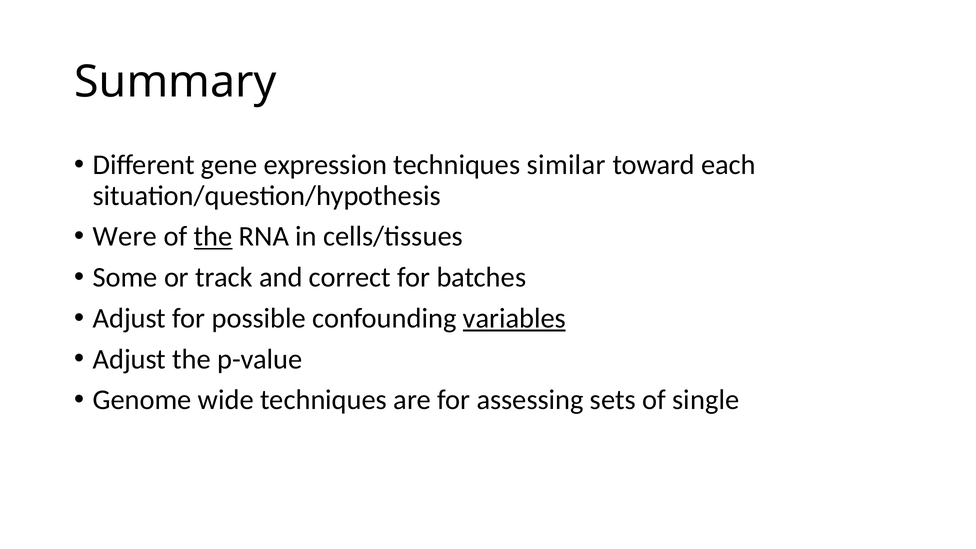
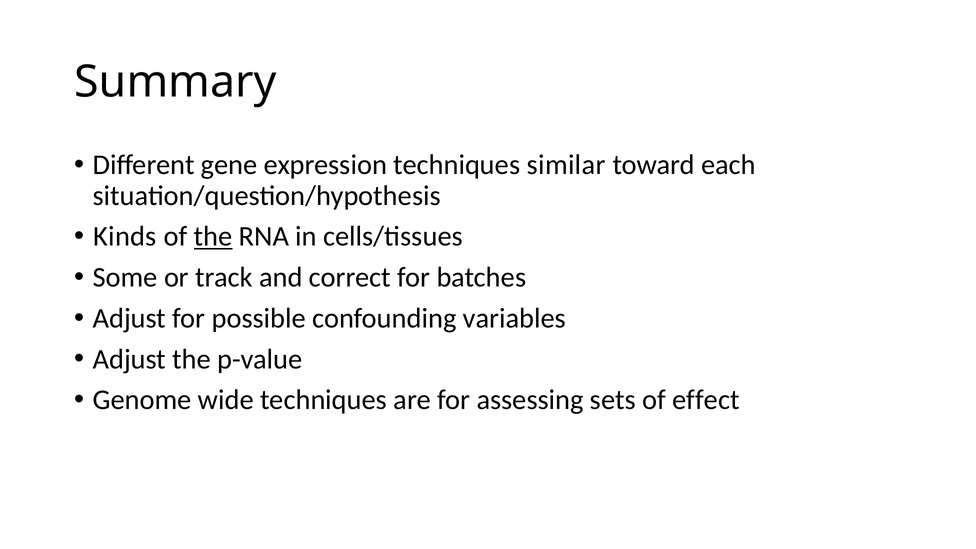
Were: Were -> Kinds (125, 237)
variables underline: present -> none (514, 318)
single: single -> effect (706, 400)
